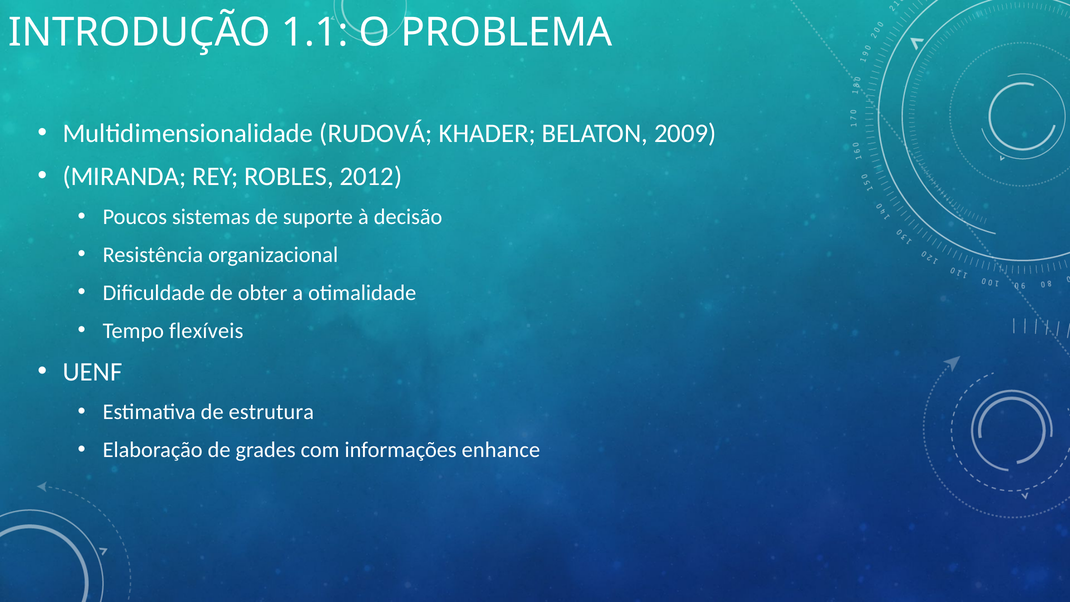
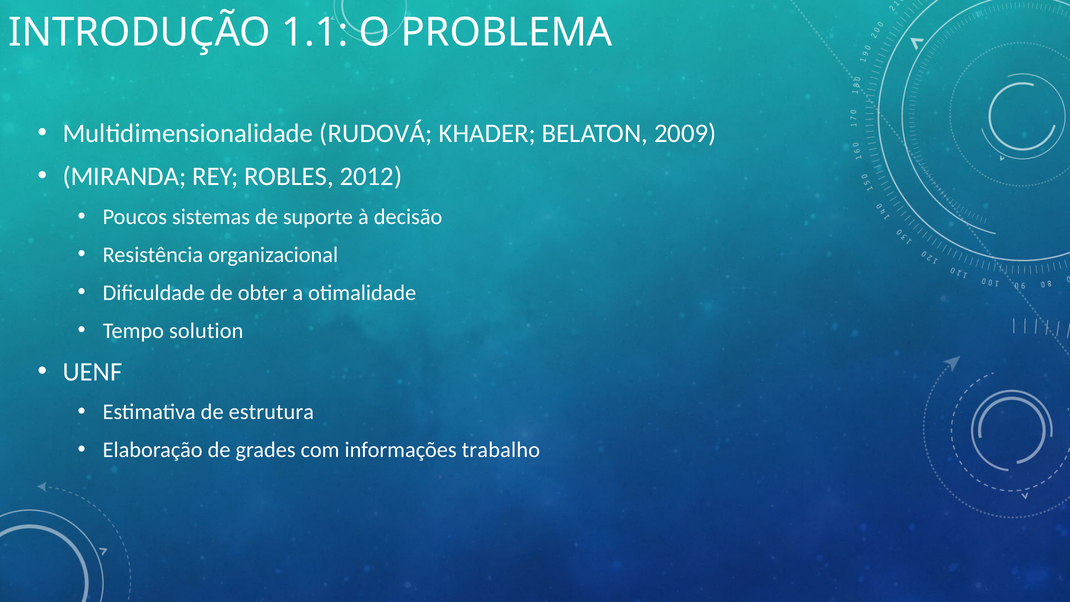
flexíveis: flexíveis -> solution (206, 331)
enhance: enhance -> trabalho (501, 450)
